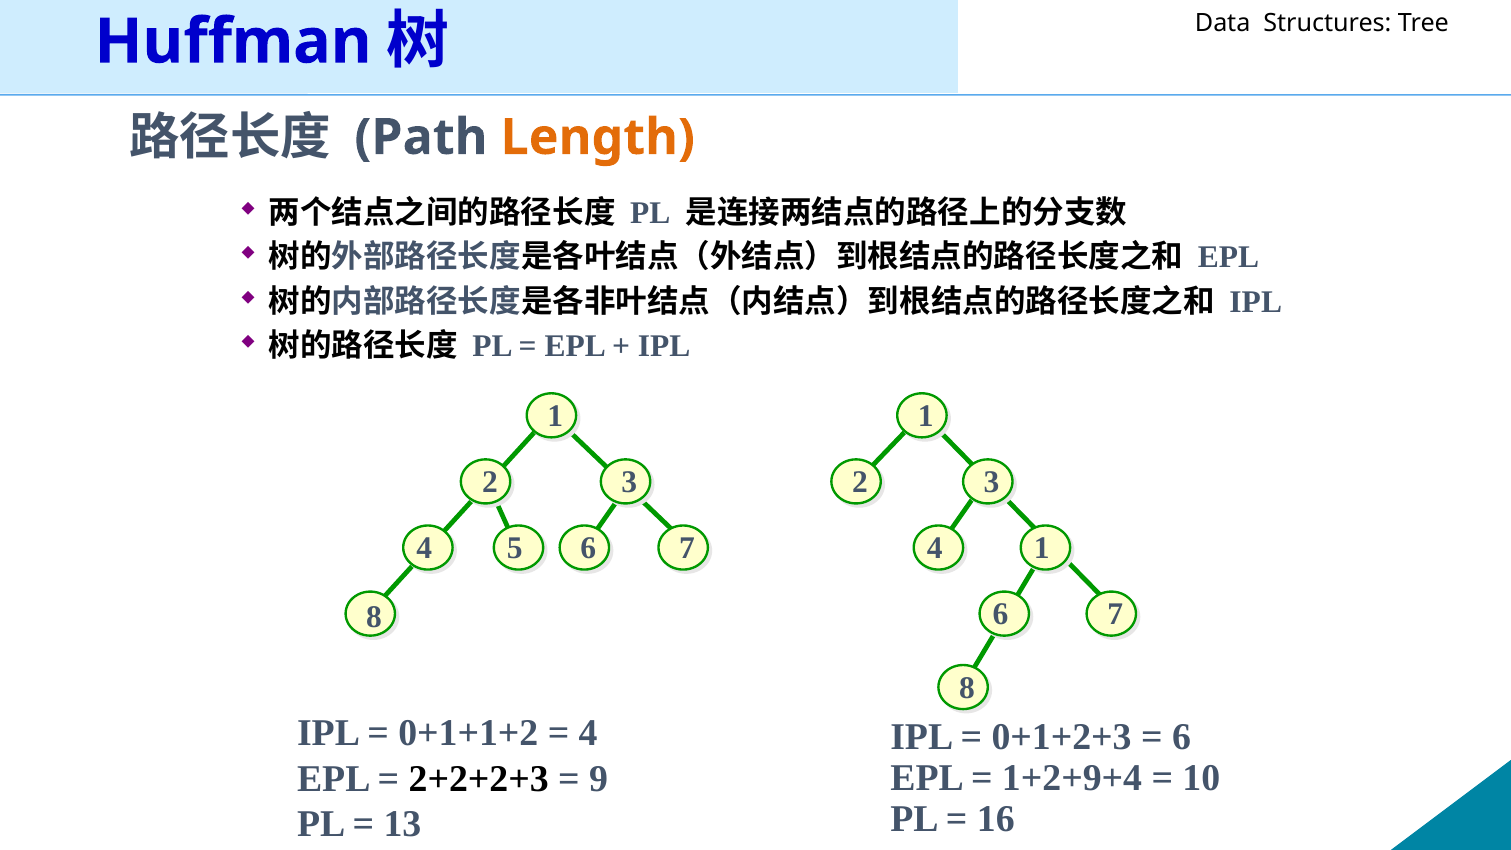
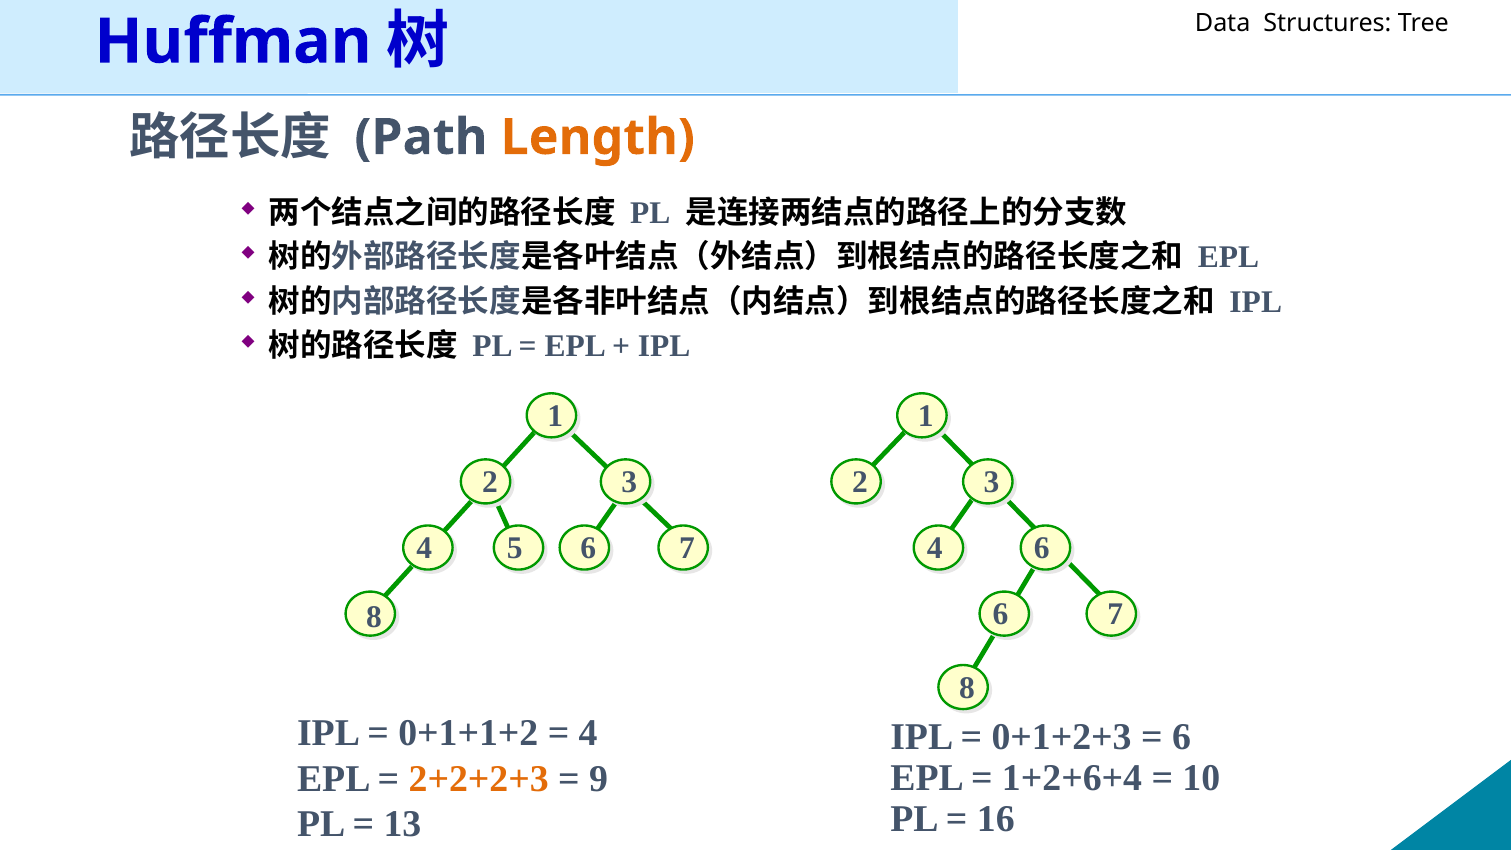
5 1: 1 -> 6 (1042, 548)
1+2+9+4: 1+2+9+4 -> 1+2+6+4 (1072, 778)
2+2+2+3 colour: black -> orange (479, 779)
